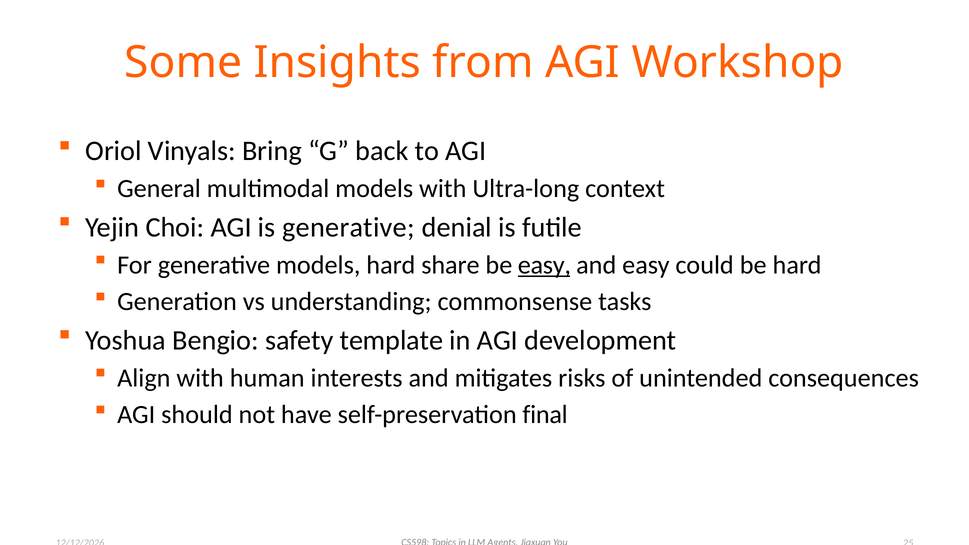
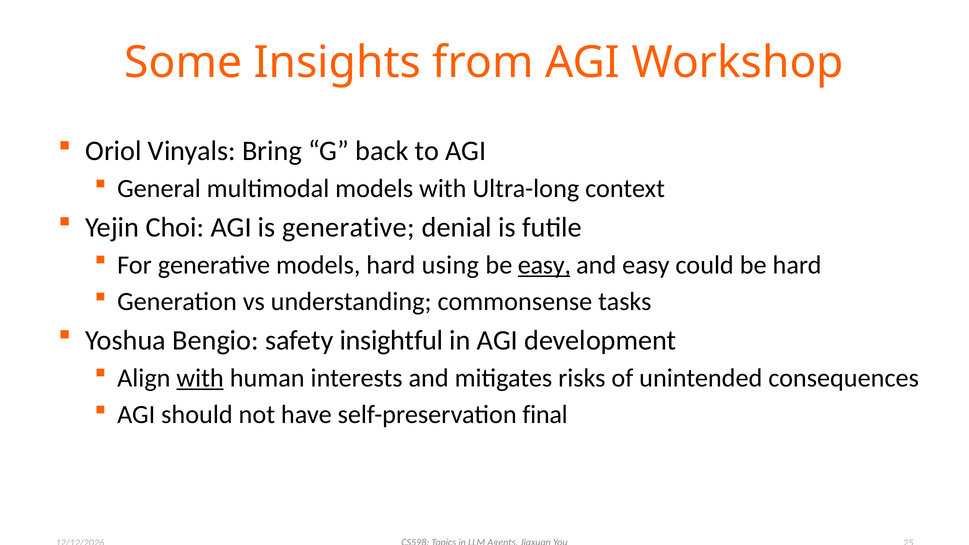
share: share -> using (450, 265)
template: template -> insightful (391, 340)
with underline: none -> present (200, 378)
